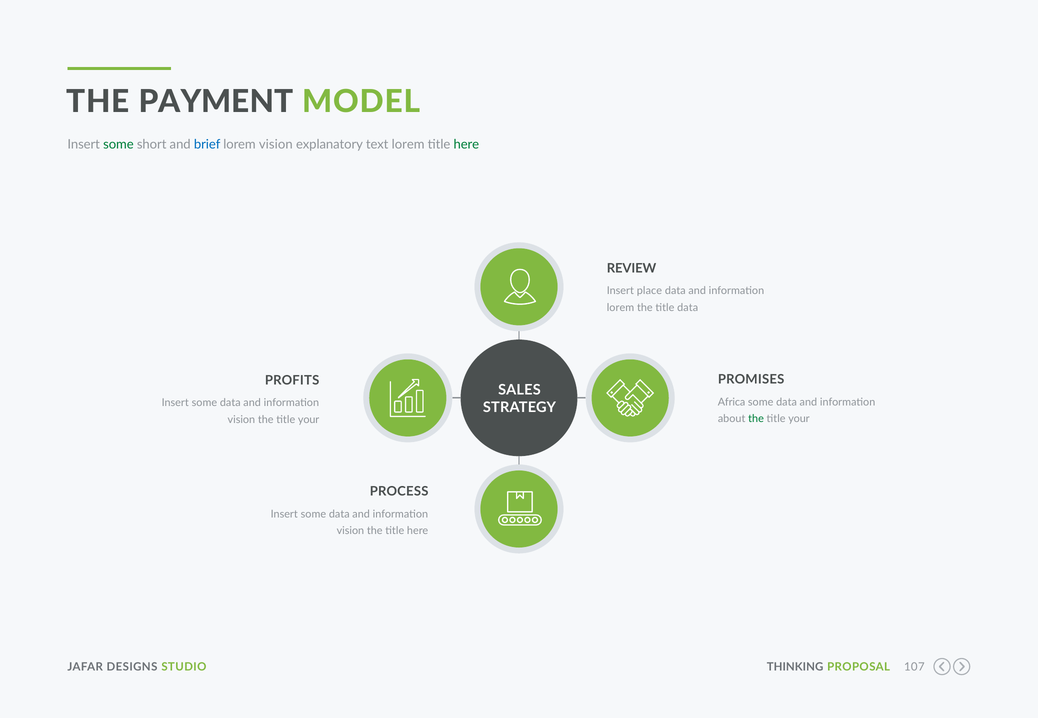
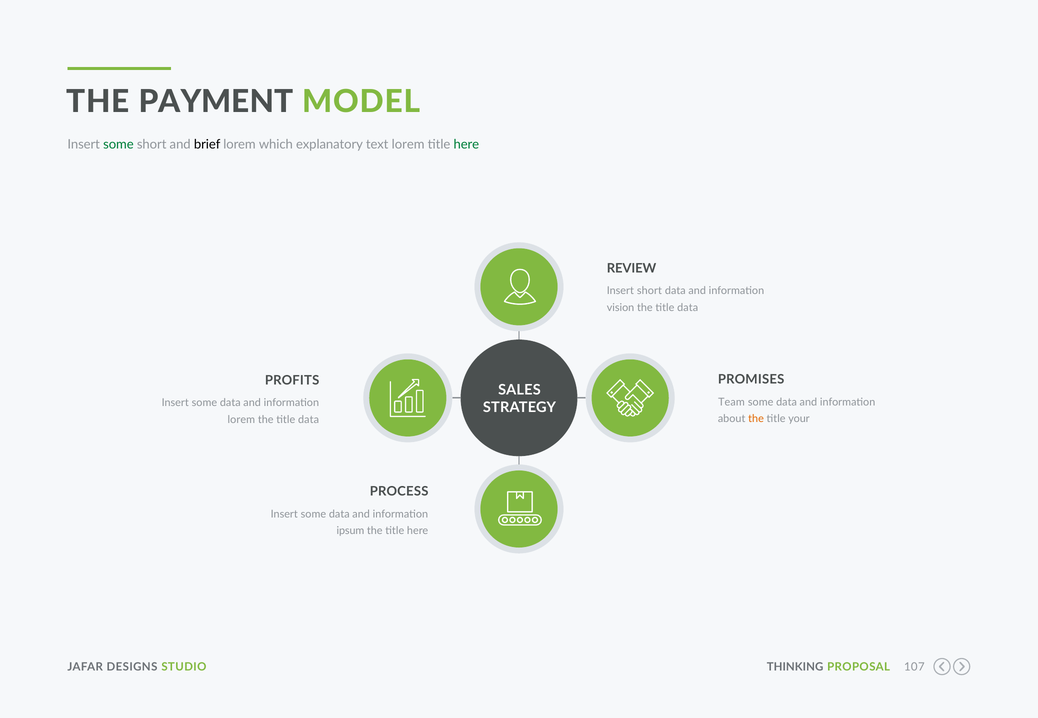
brief colour: blue -> black (207, 144)
lorem vision: vision -> which (276, 144)
Insert place: place -> short (649, 291)
lorem: lorem -> vision (621, 308)
Africa: Africa -> Team (731, 402)
the colour: green -> orange (756, 419)
vision: vision -> lorem (241, 420)
your: your -> data (309, 420)
vision: vision -> ipsum (350, 531)
